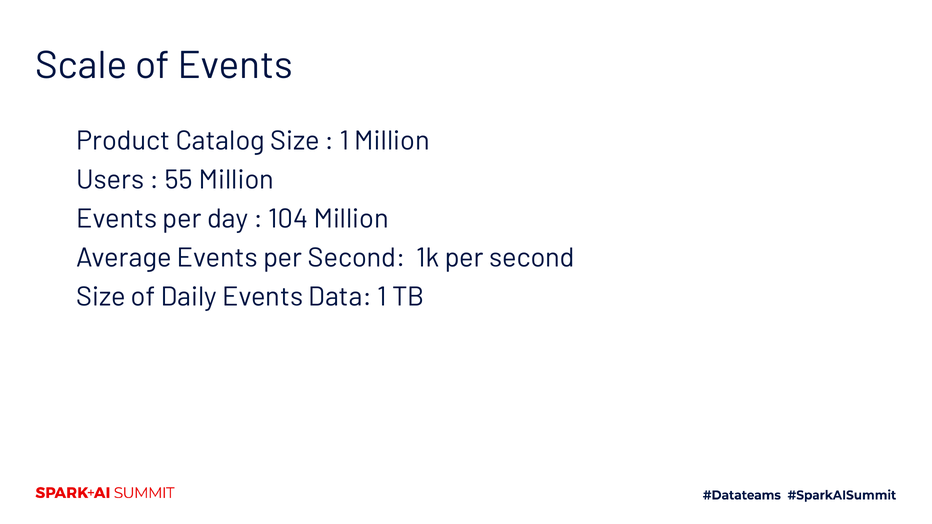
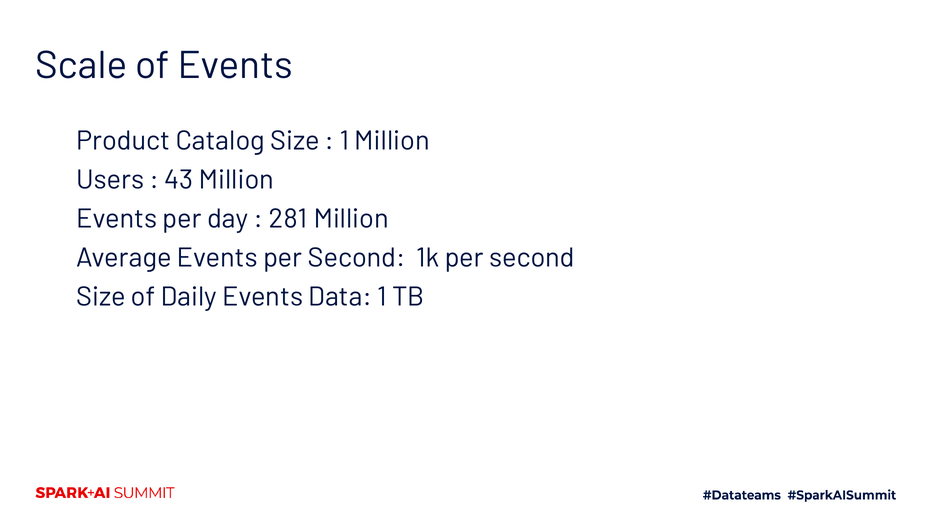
55: 55 -> 43 (179, 180)
104: 104 -> 281 (288, 219)
